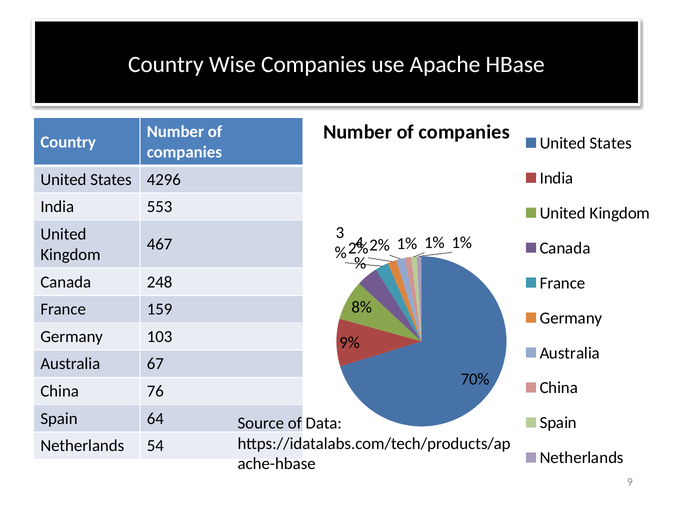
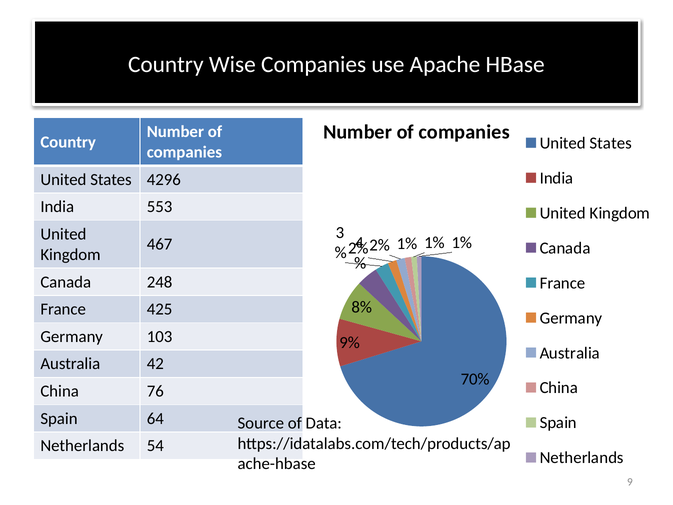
159: 159 -> 425 (160, 309)
67: 67 -> 42 (155, 364)
